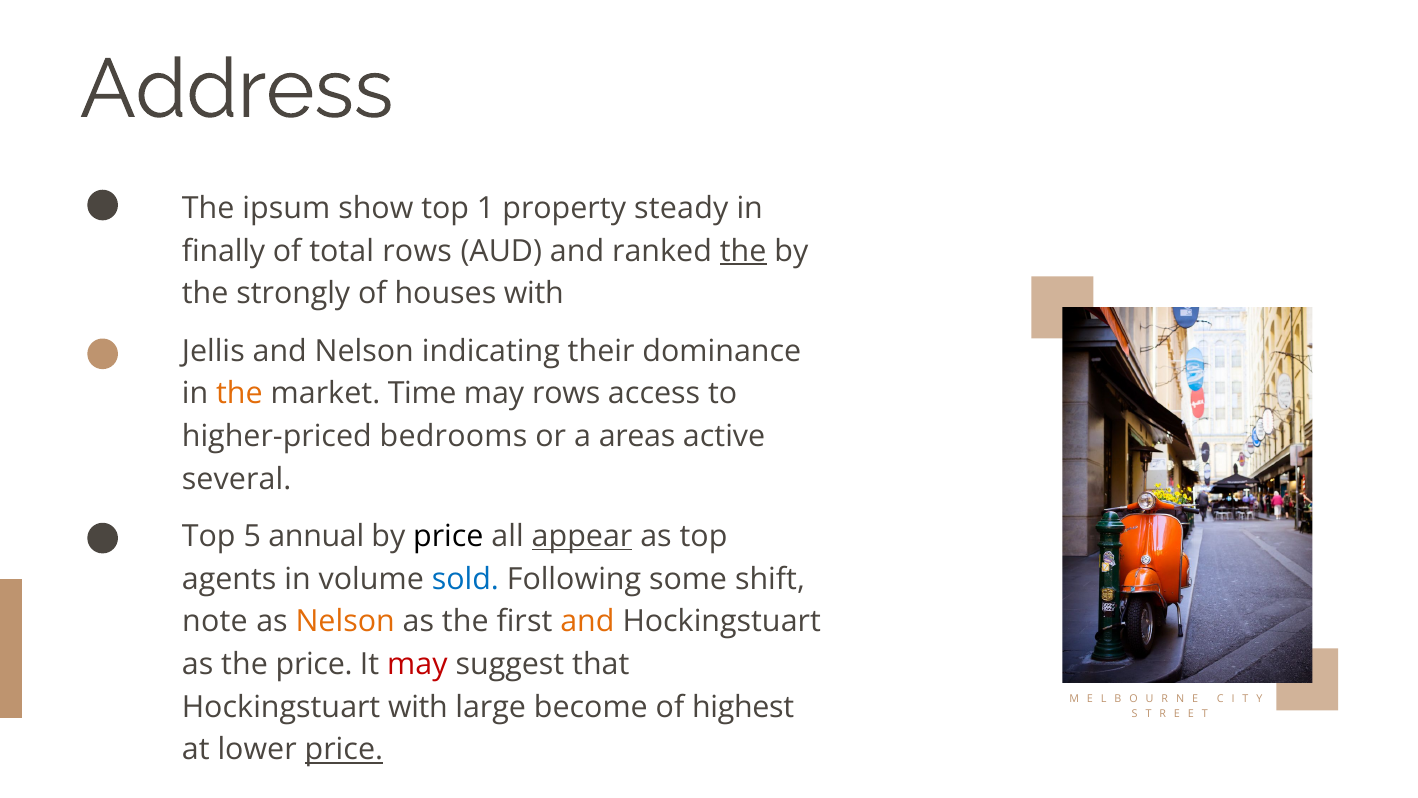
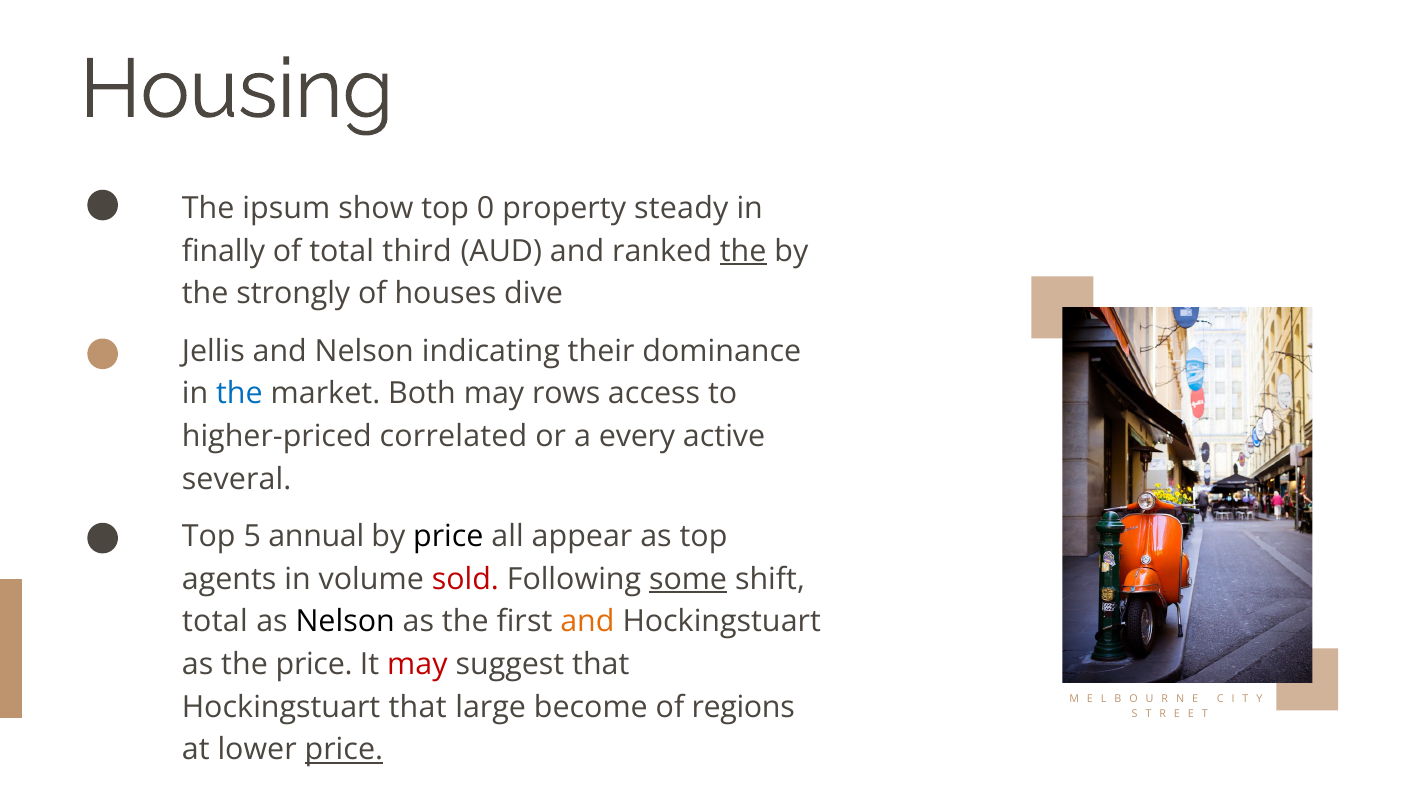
Address: Address -> Housing (237, 89)
1: 1 -> 0 (486, 208)
total rows: rows -> third (417, 251)
houses with: with -> dive (534, 294)
the colour: orange -> blue (239, 394)
Time: Time -> Both (422, 394)
bedrooms: bedrooms -> correlated (454, 436)
areas: areas -> every (637, 436)
appear underline: present -> none (582, 536)
sold colour: blue -> red (465, 579)
some underline: none -> present (688, 579)
note: note -> total (215, 621)
Nelson colour: orange -> black (345, 621)
Hockingstuart with: with -> that (418, 707)
highest: highest -> regions (743, 707)
